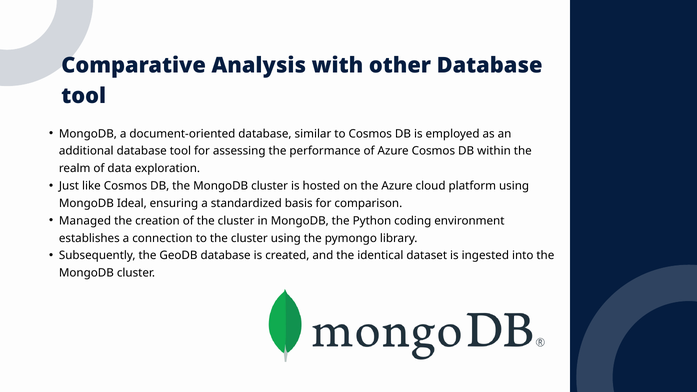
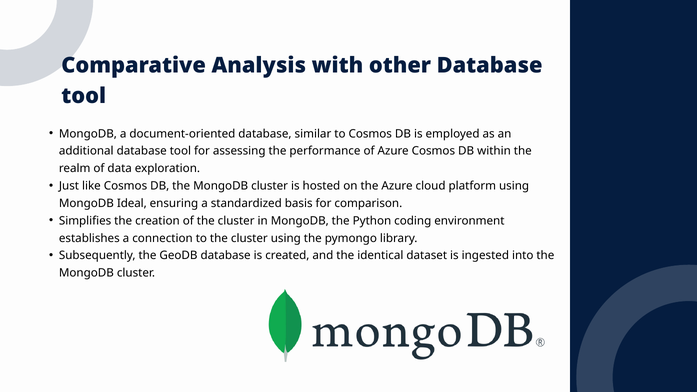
Managed: Managed -> Simplifies (85, 221)
